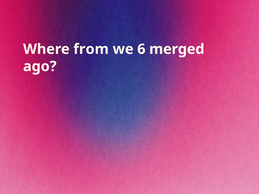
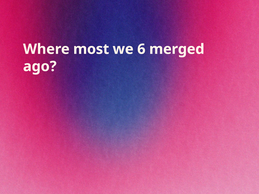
from: from -> most (91, 49)
